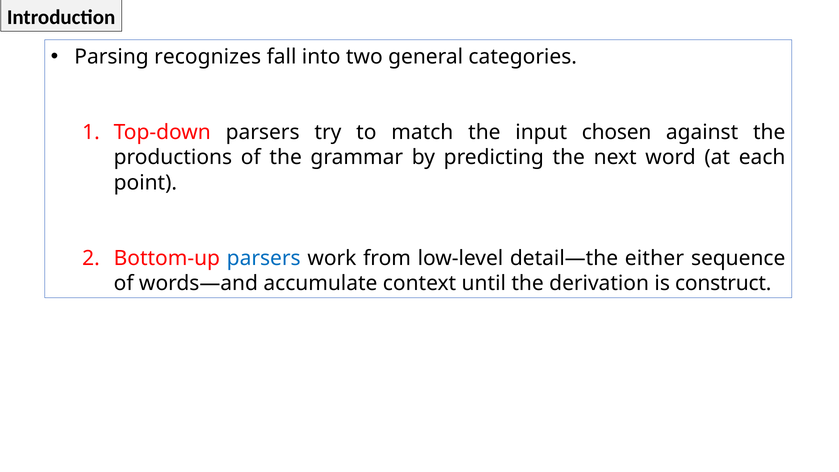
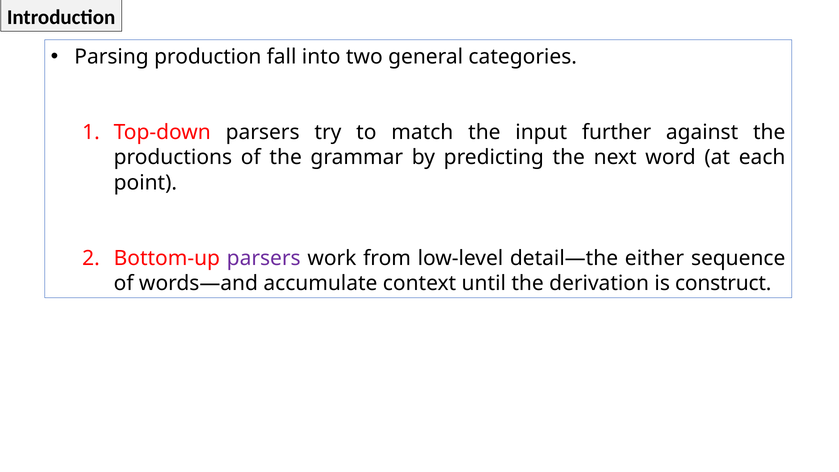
recognizes: recognizes -> production (208, 57)
chosen: chosen -> further (617, 132)
parsers colour: blue -> purple (264, 258)
